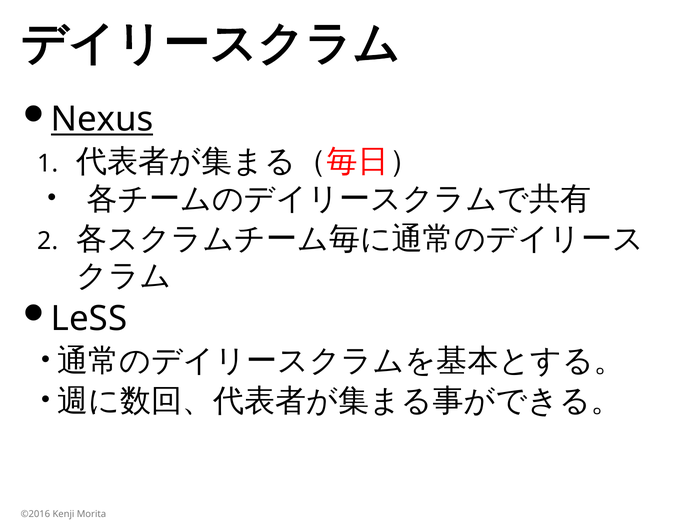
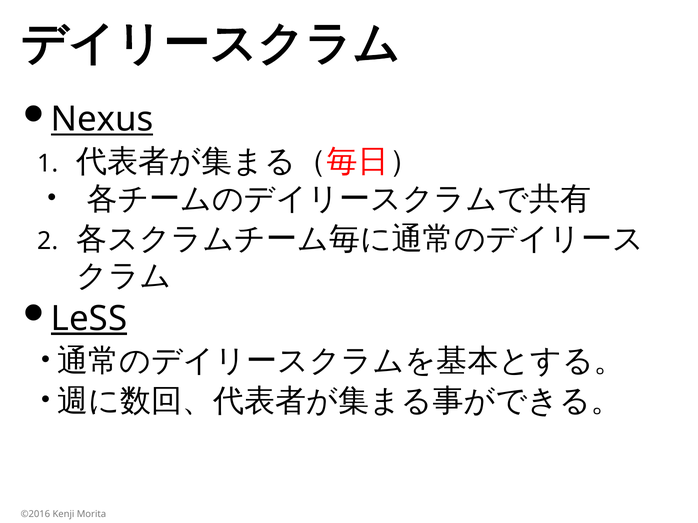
LeSS underline: none -> present (89, 319)
